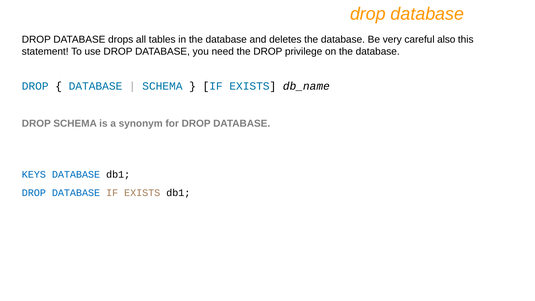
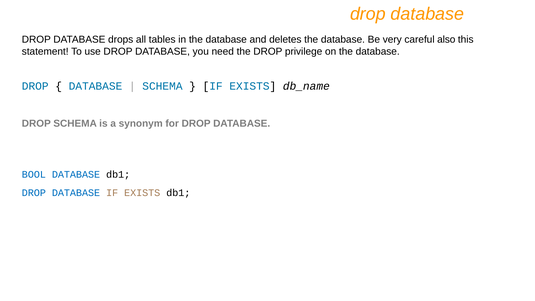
KEYS: KEYS -> BOOL (34, 175)
